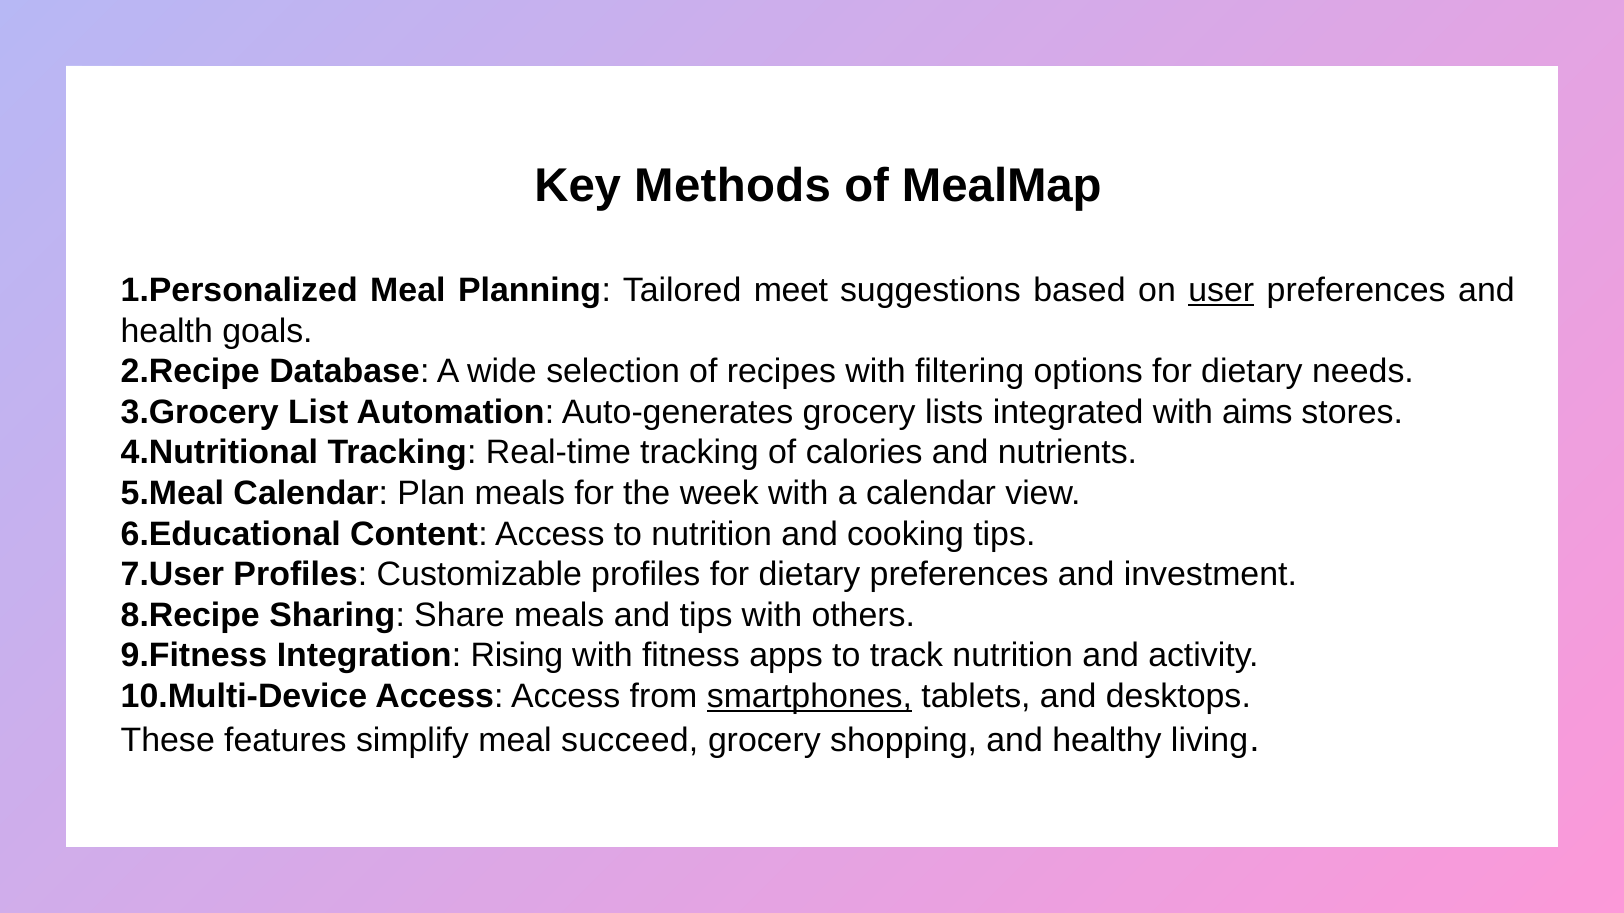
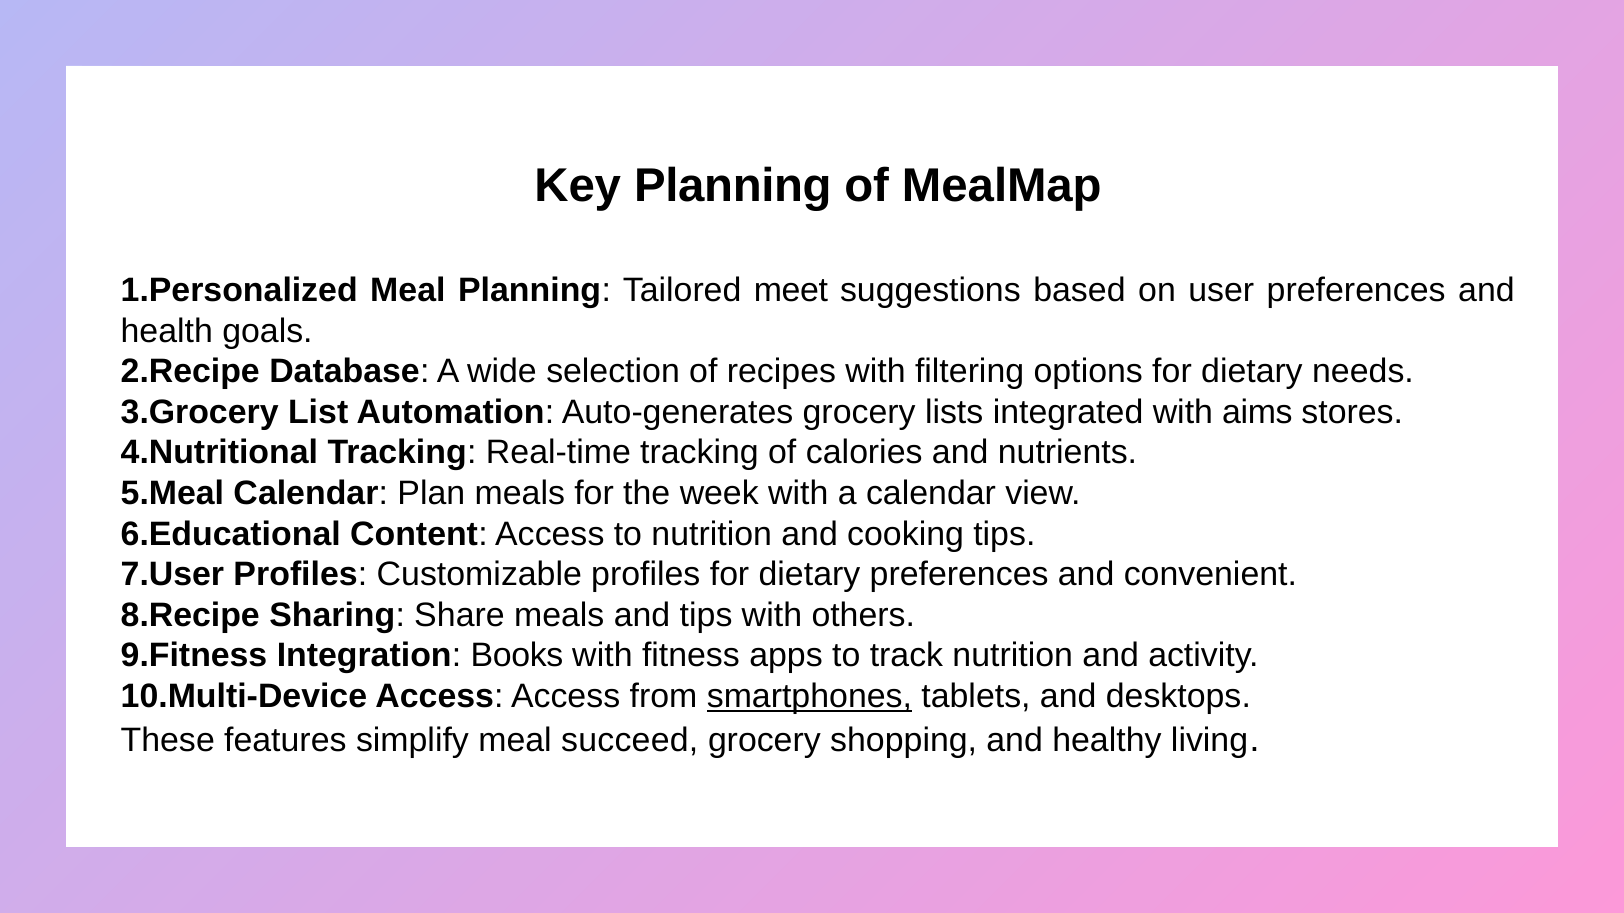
Key Methods: Methods -> Planning (733, 186)
user underline: present -> none (1221, 291)
investment: investment -> convenient (1210, 575)
Rising: Rising -> Books (517, 656)
